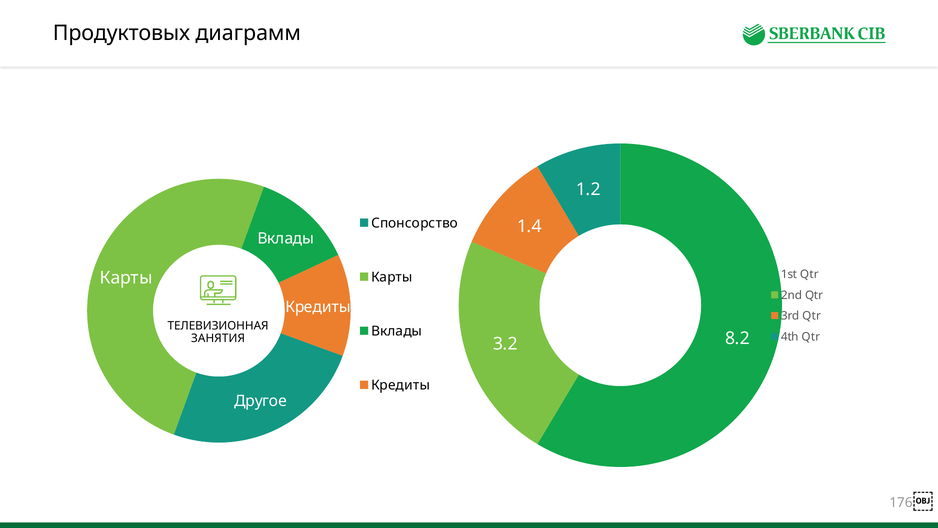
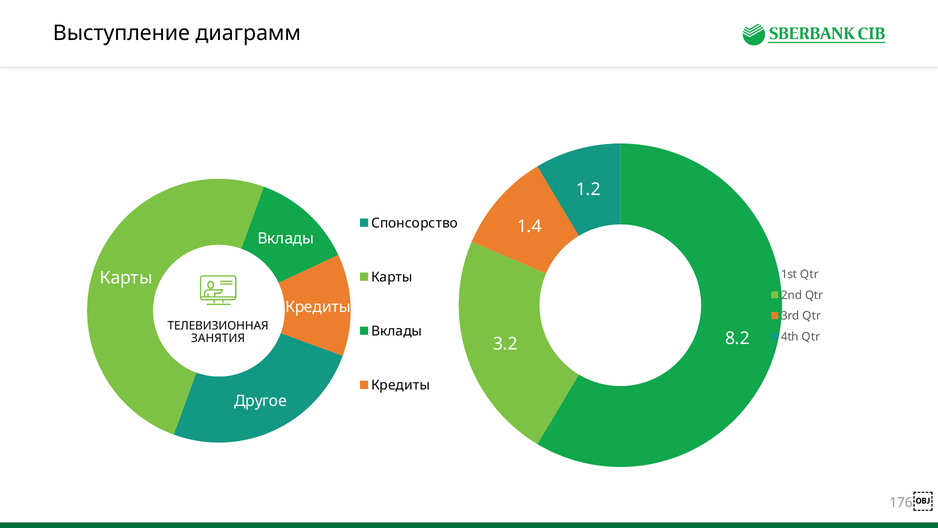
Продуктовых: Продуктовых -> Выступление (121, 33)
